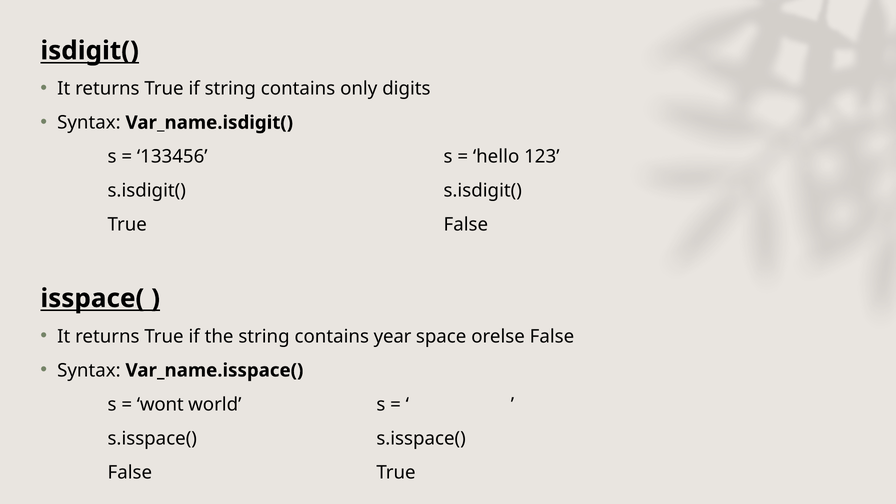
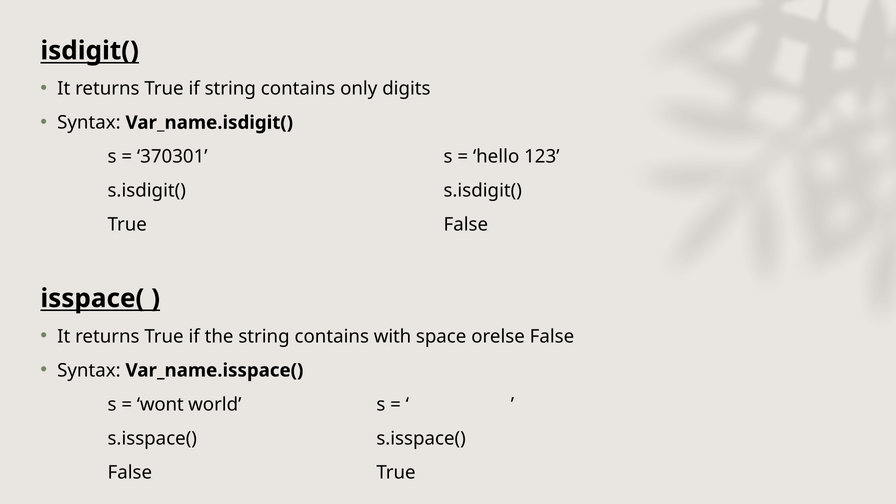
133456: 133456 -> 370301 (172, 157)
year: year -> with (393, 336)
